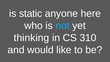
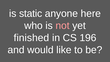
not colour: light blue -> pink (63, 26)
thinking: thinking -> finished (31, 38)
310: 310 -> 196 (88, 38)
